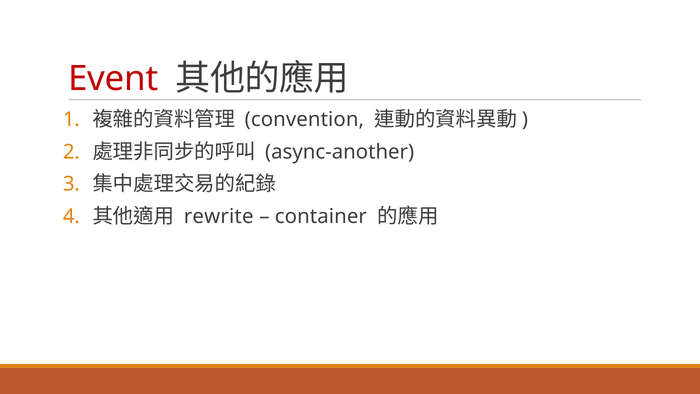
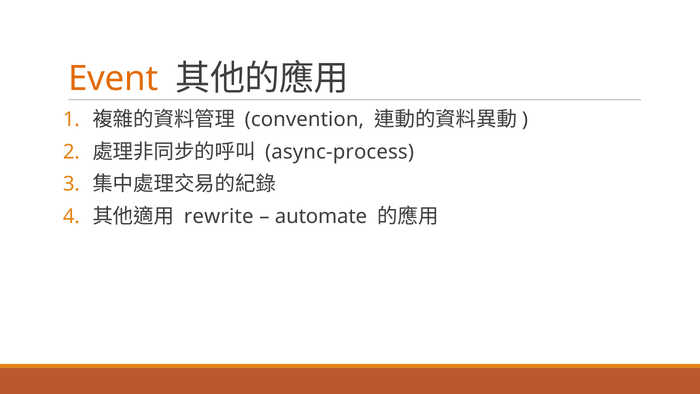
Event colour: red -> orange (113, 78)
async-another: async-another -> async-process (340, 152)
container: container -> automate (321, 216)
